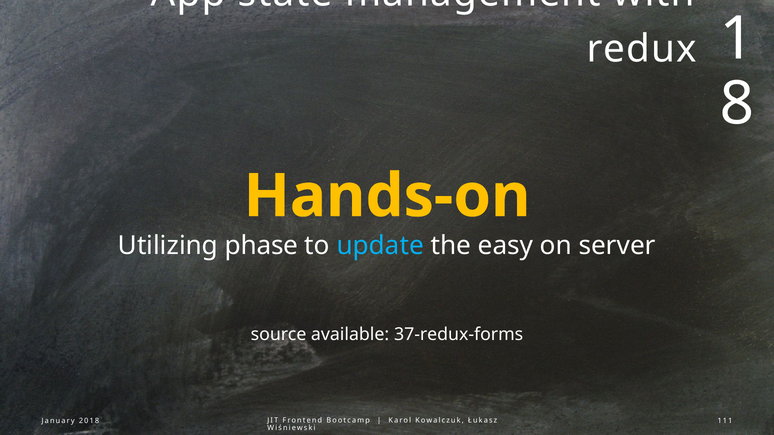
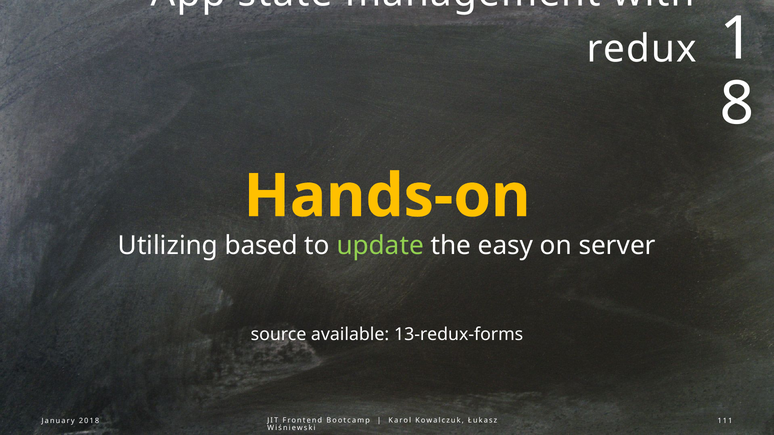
phase: phase -> based (261, 246)
update colour: light blue -> light green (380, 246)
37-redux-forms: 37-redux-forms -> 13-redux-forms (459, 335)
